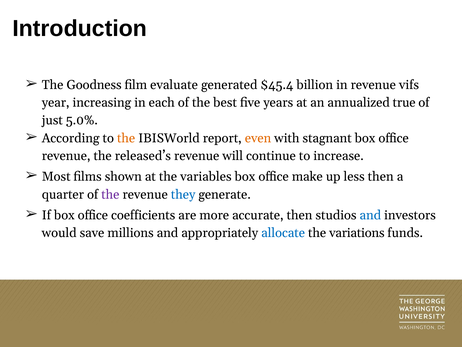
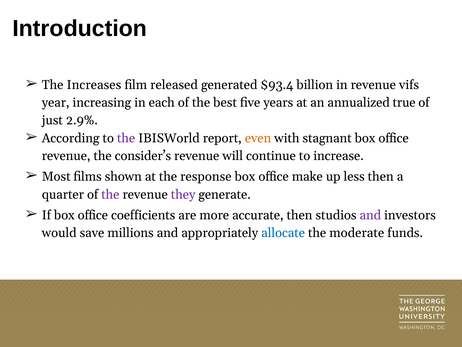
Goodness: Goodness -> Increases (94, 85)
evaluate: evaluate -> released (174, 85)
$45.4: $45.4 -> $93.4 (277, 85)
5.0%: 5.0% -> 2.9% (82, 120)
the colour: orange -> purple (126, 138)
released’s: released’s -> consider’s (143, 156)
variables: variables -> response (206, 176)
they colour: blue -> purple (183, 194)
and colour: blue -> purple (370, 215)
variations: variations -> moderate (357, 233)
